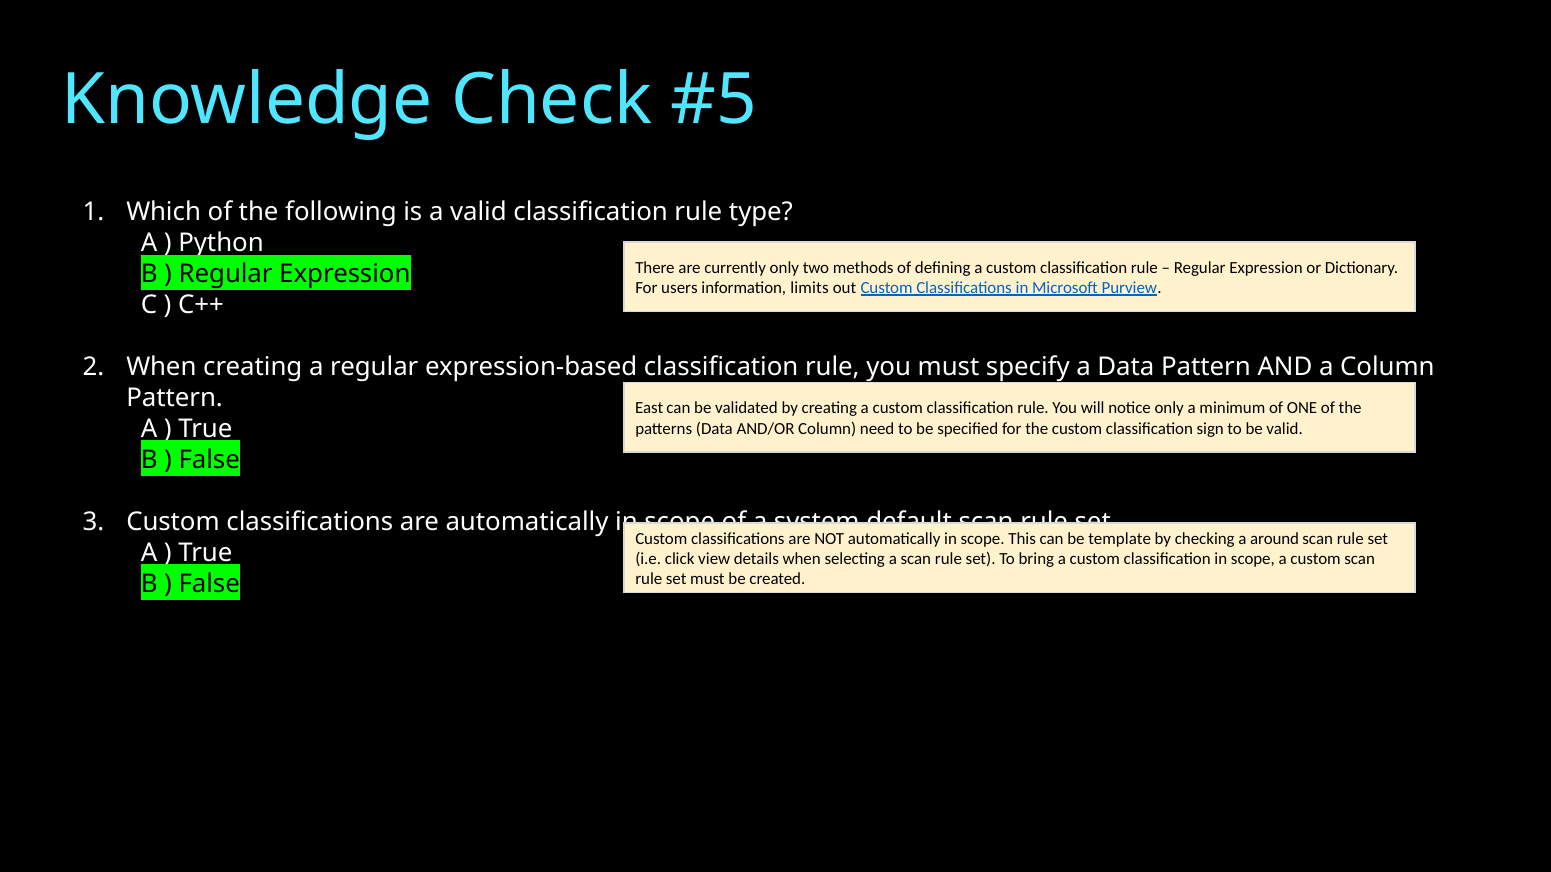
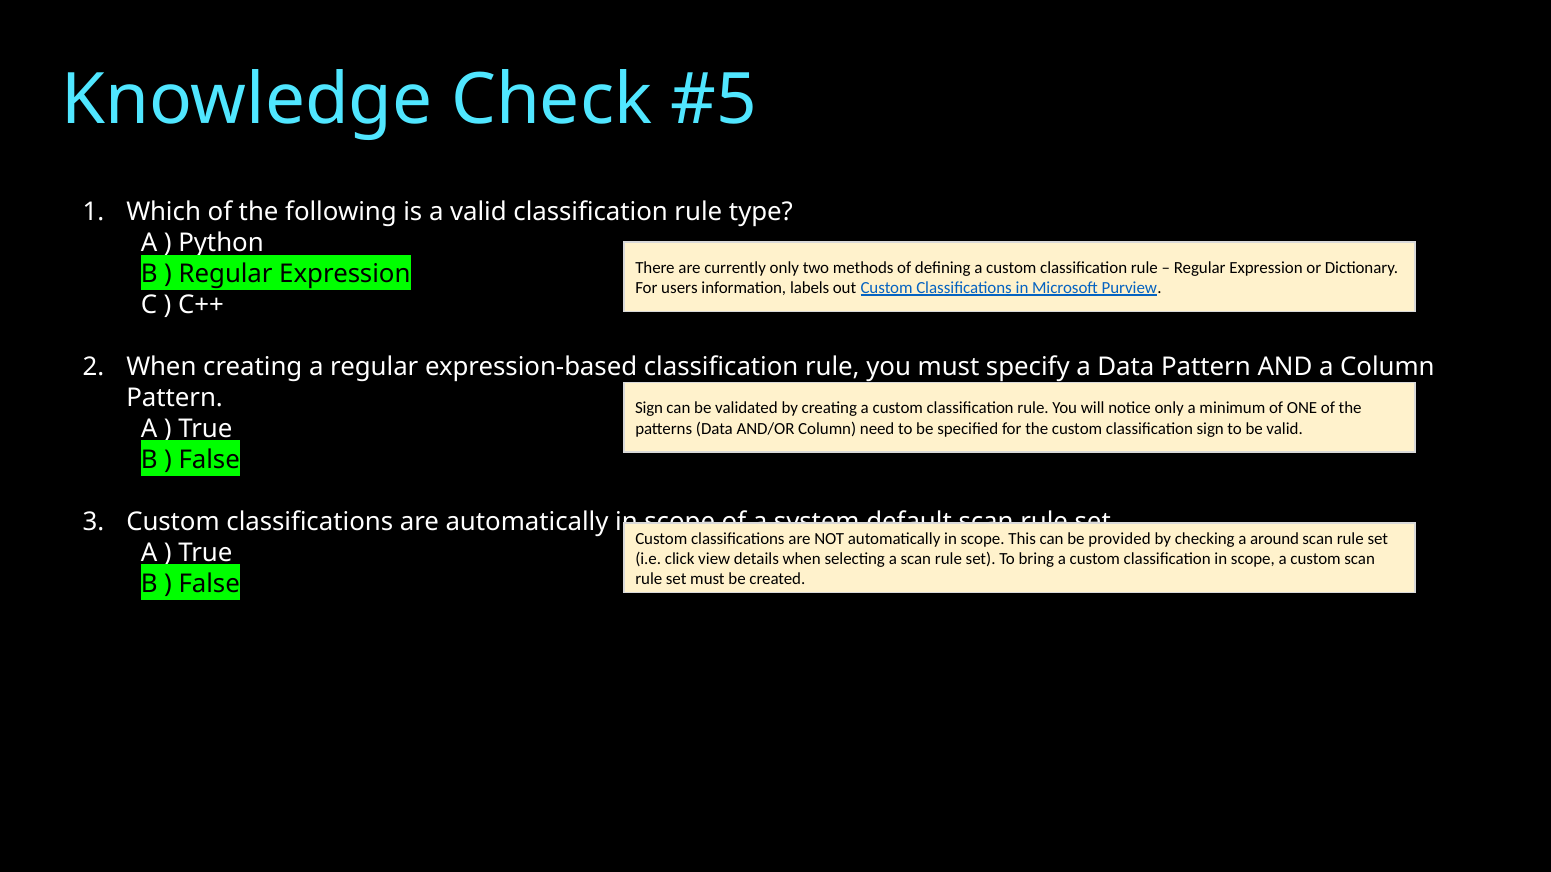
limits: limits -> labels (810, 288)
East: East -> Sign (649, 408)
template: template -> provided (1120, 539)
